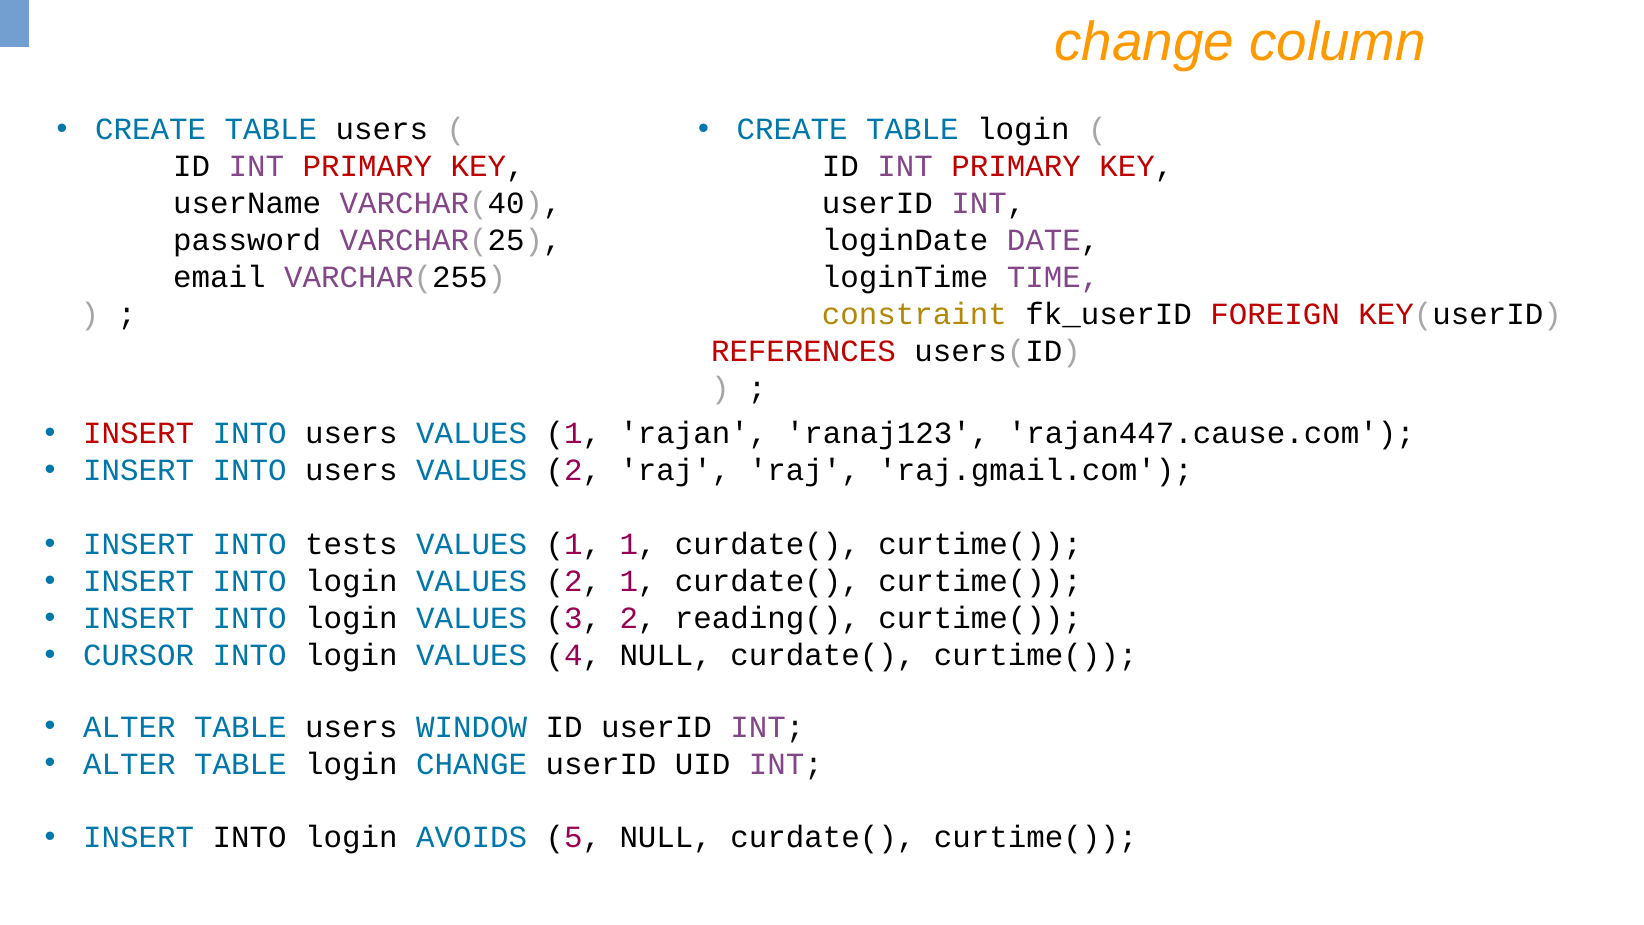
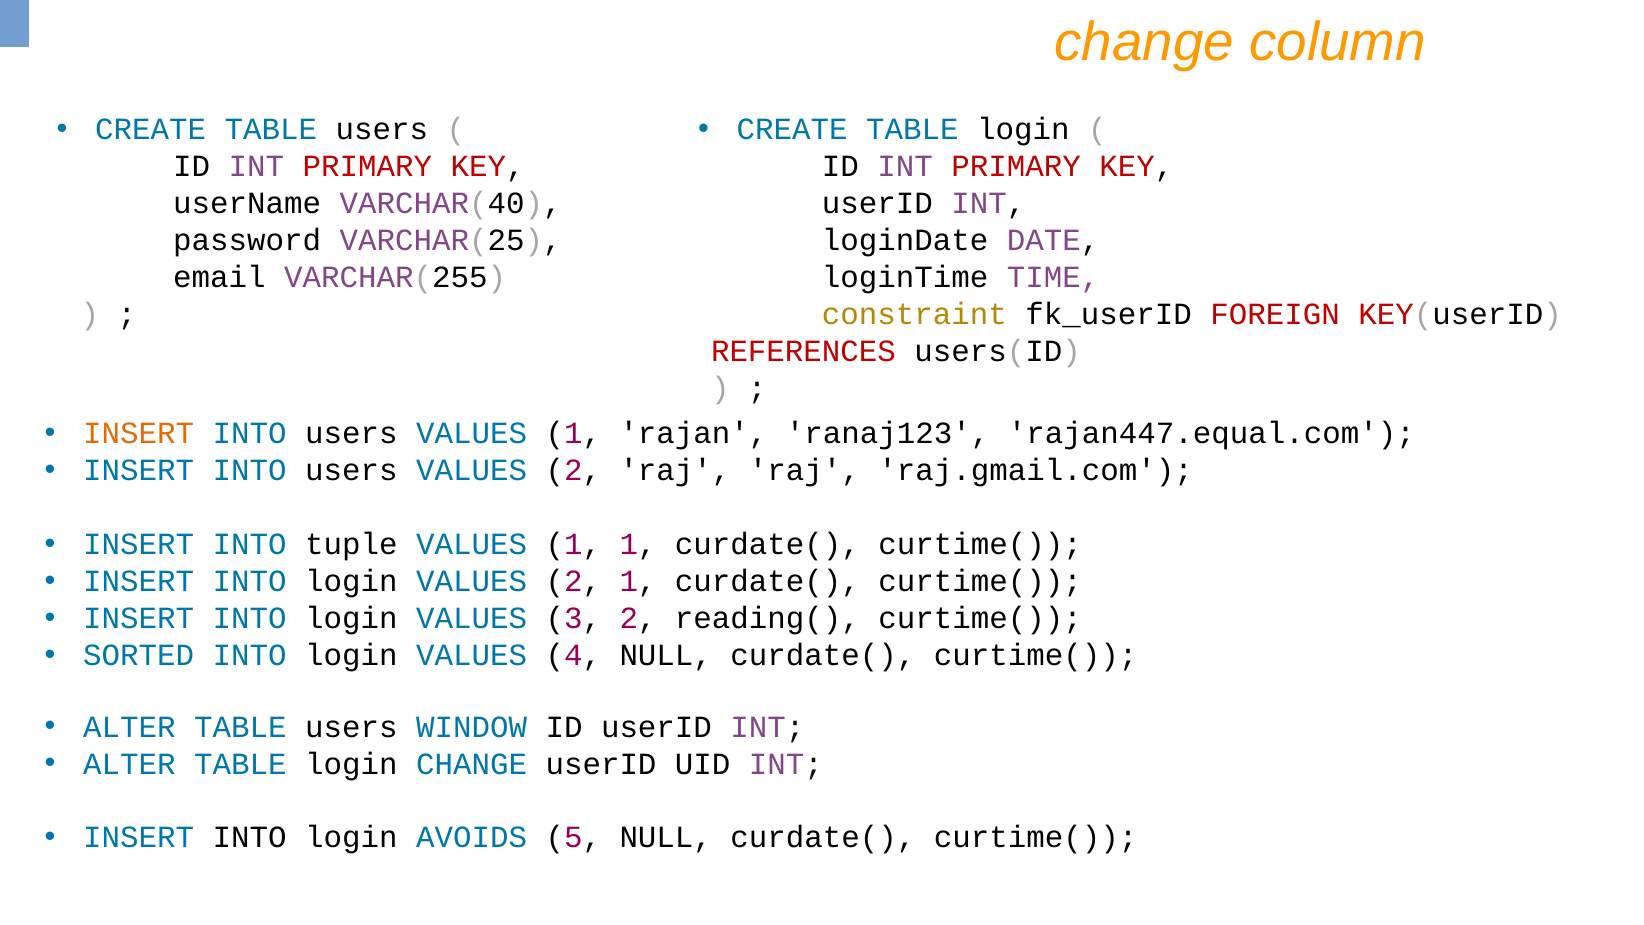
INSERT colour: red -> orange (139, 434)
rajan447.cause.com: rajan447.cause.com -> rajan447.equal.com (1211, 434)
tests: tests -> tuple (351, 545)
CURSOR: CURSOR -> SORTED (139, 656)
